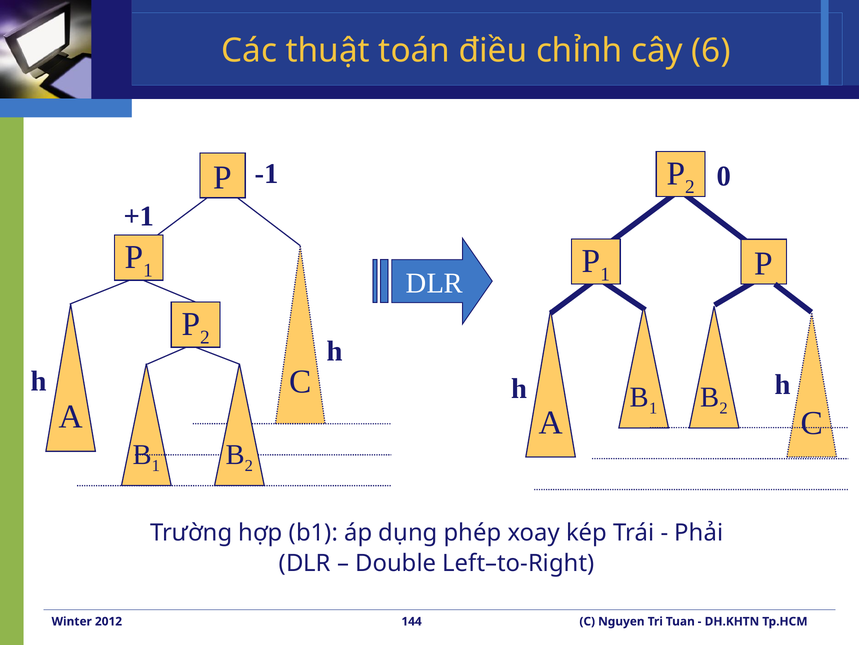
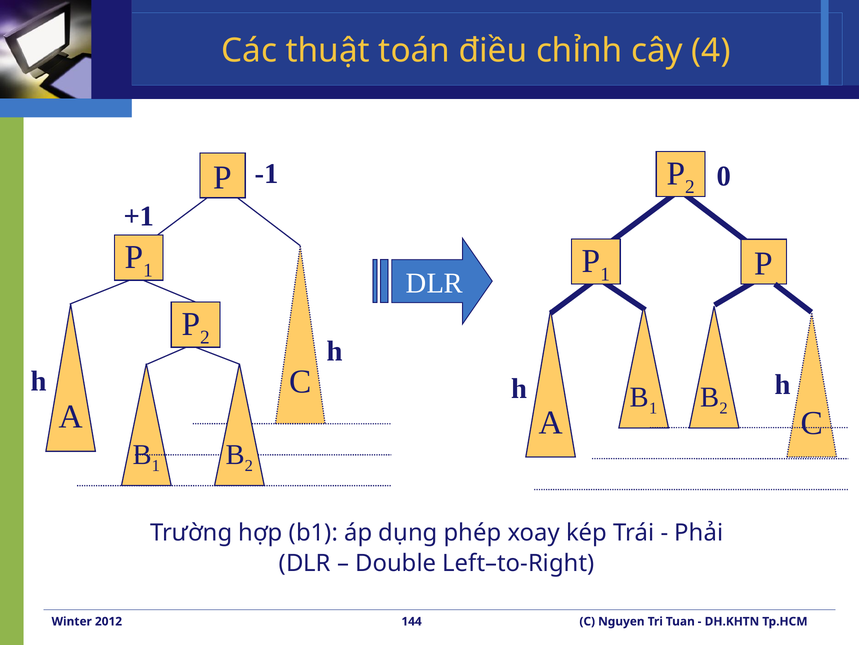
6: 6 -> 4 (711, 51)
